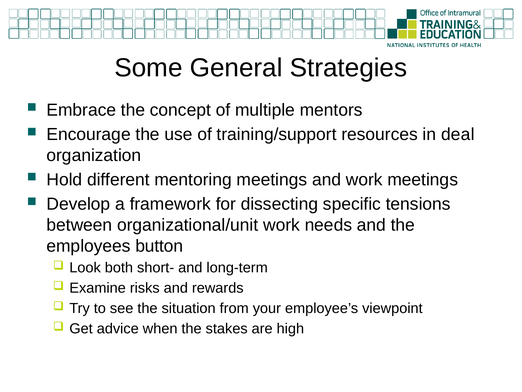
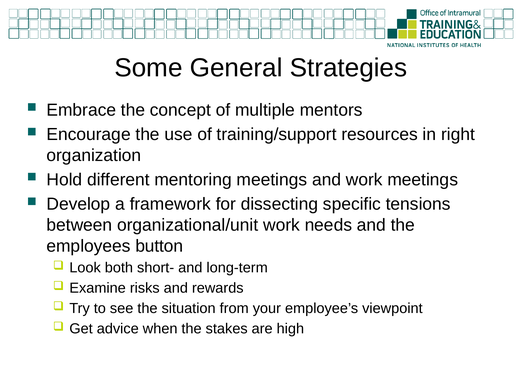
deal: deal -> right (458, 134)
